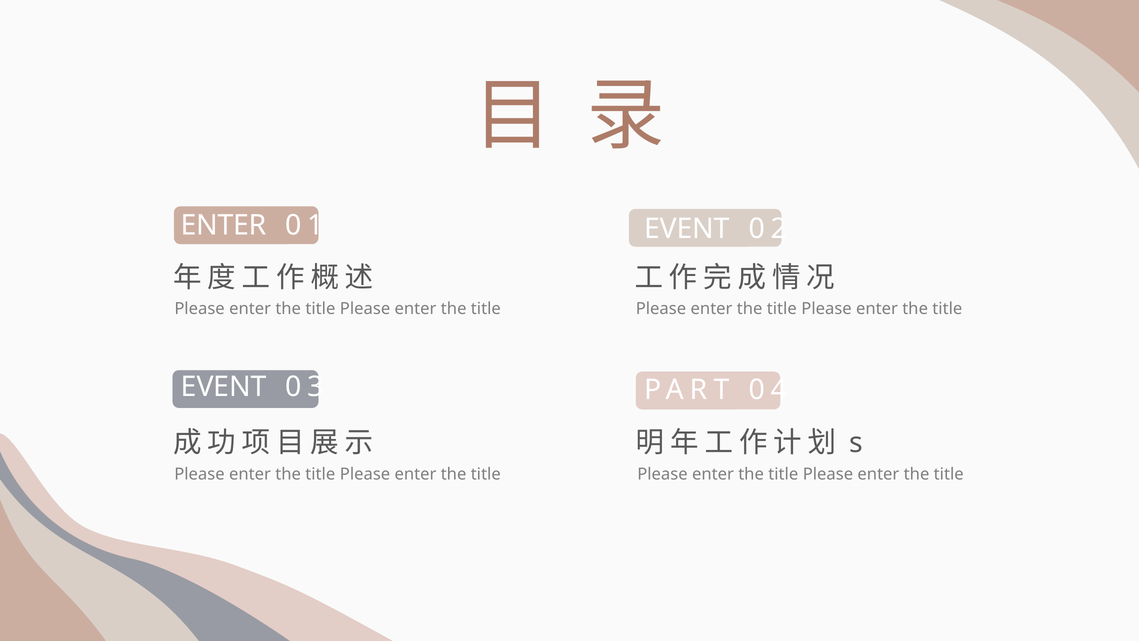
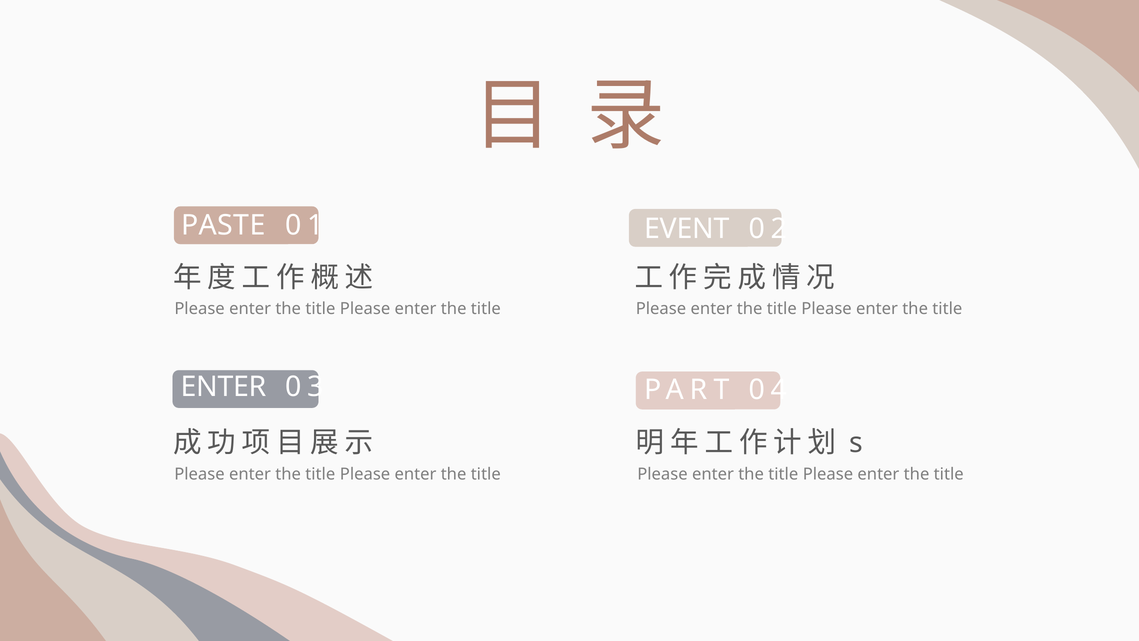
ENTER: ENTER -> PASTE (223, 225)
EVENT: EVENT -> ENTER (224, 387)
